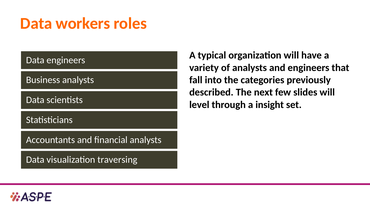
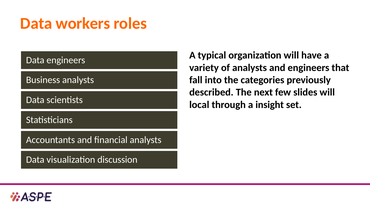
level: level -> local (199, 105)
traversing: traversing -> discussion (117, 160)
